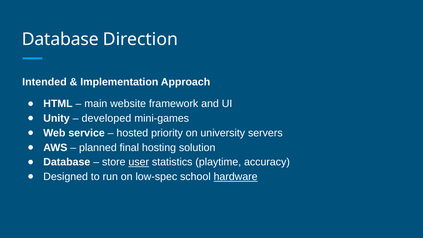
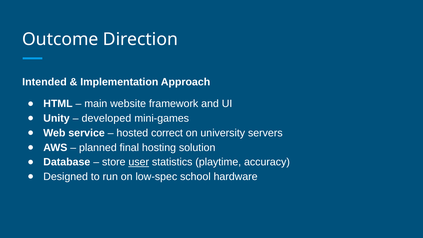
Database: Database -> Outcome (60, 39)
priority: priority -> correct (167, 133)
hardware underline: present -> none (236, 177)
